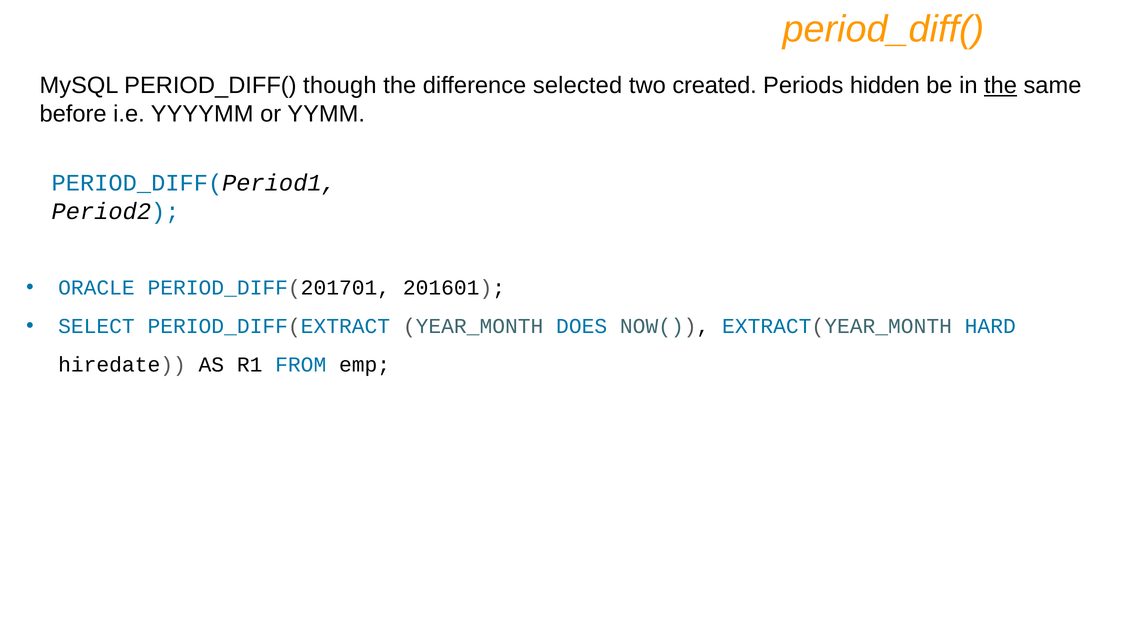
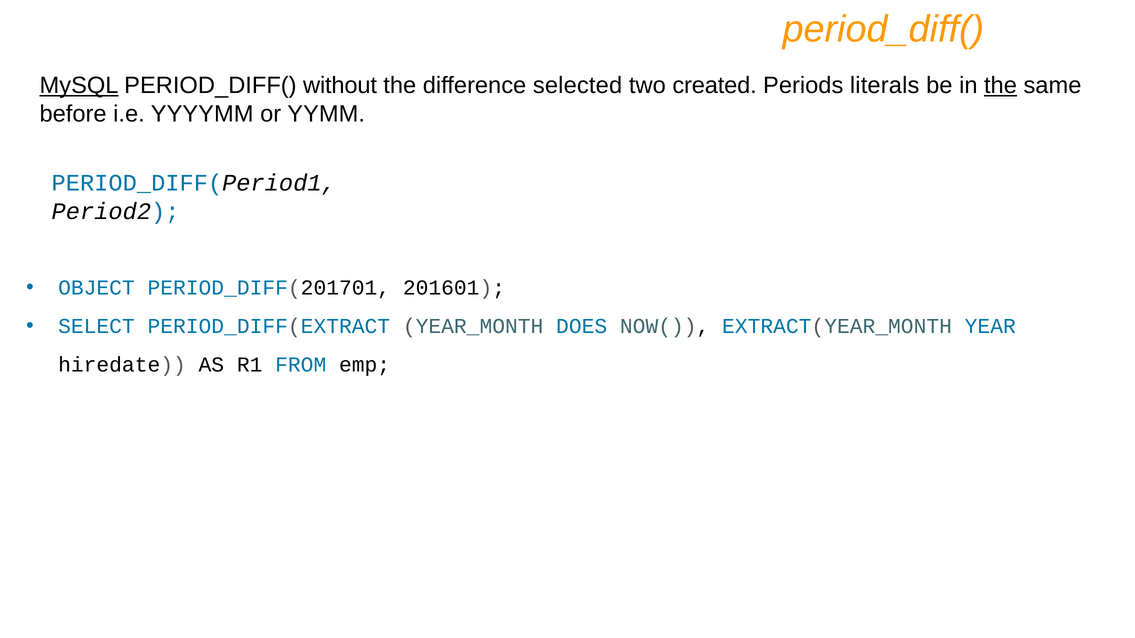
MySQL underline: none -> present (79, 85)
though: though -> without (340, 85)
hidden: hidden -> literals (885, 85)
ORACLE: ORACLE -> OBJECT (96, 288)
HARD: HARD -> YEAR (990, 326)
